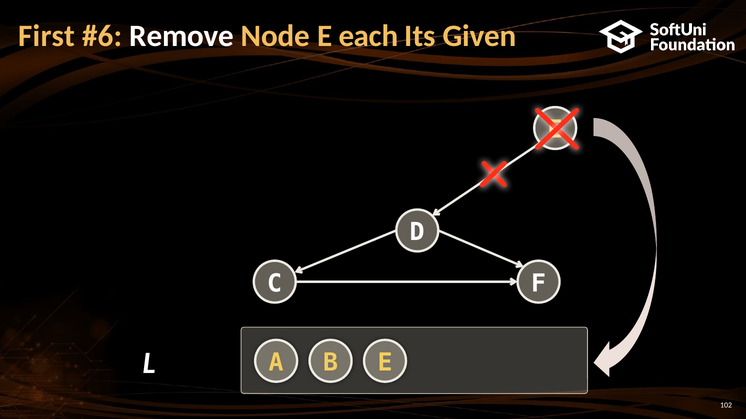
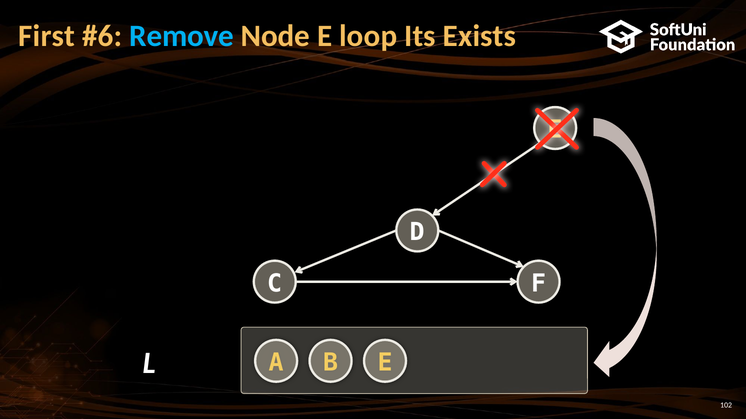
Remove colour: white -> light blue (182, 36)
each: each -> loop (368, 36)
Given: Given -> Exists (480, 36)
